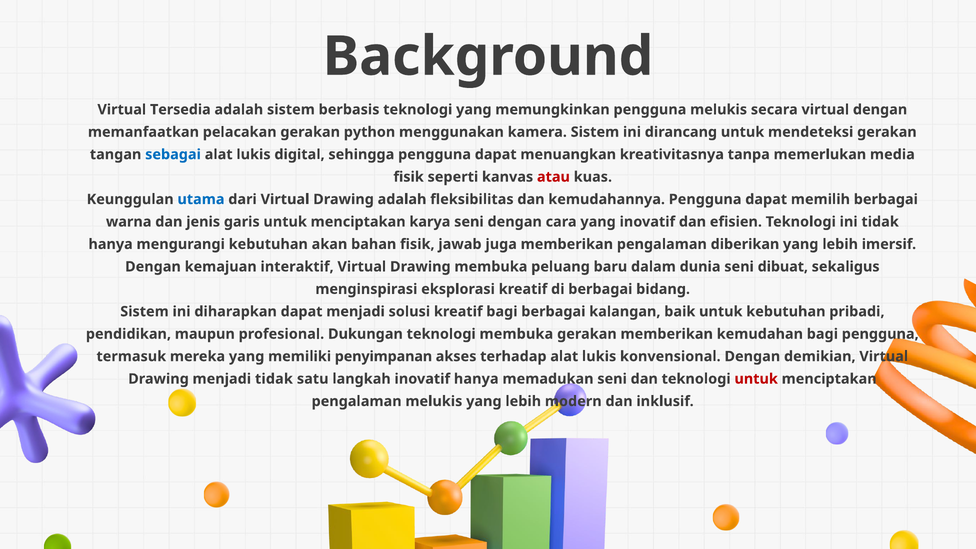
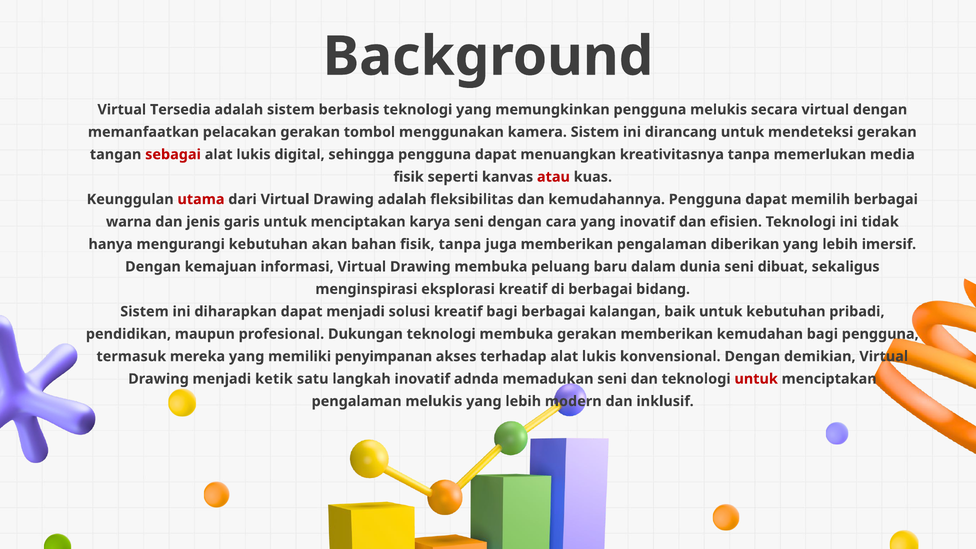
python: python -> tombol (370, 132)
sebagai colour: blue -> red (173, 154)
utama colour: blue -> red (201, 199)
fisik jawab: jawab -> tanpa (460, 244)
interaktif: interaktif -> informasi (297, 267)
menjadi tidak: tidak -> ketik (274, 379)
inovatif hanya: hanya -> adnda (476, 379)
